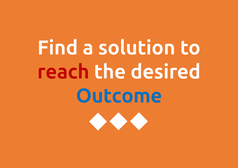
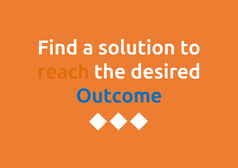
reach colour: red -> orange (63, 72)
